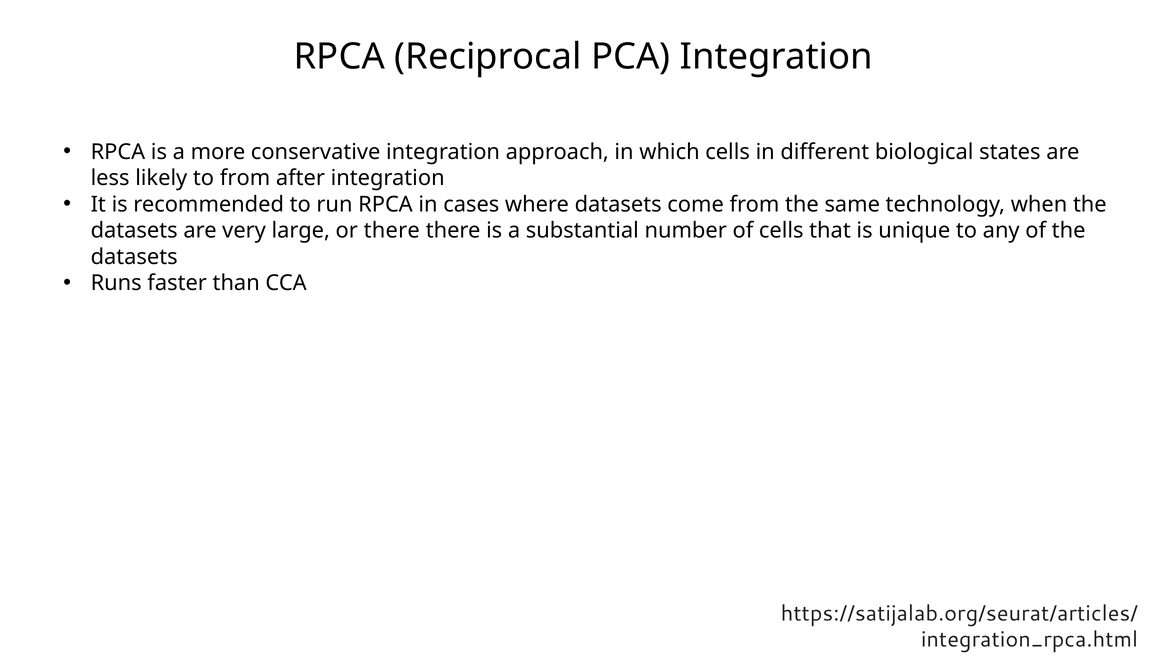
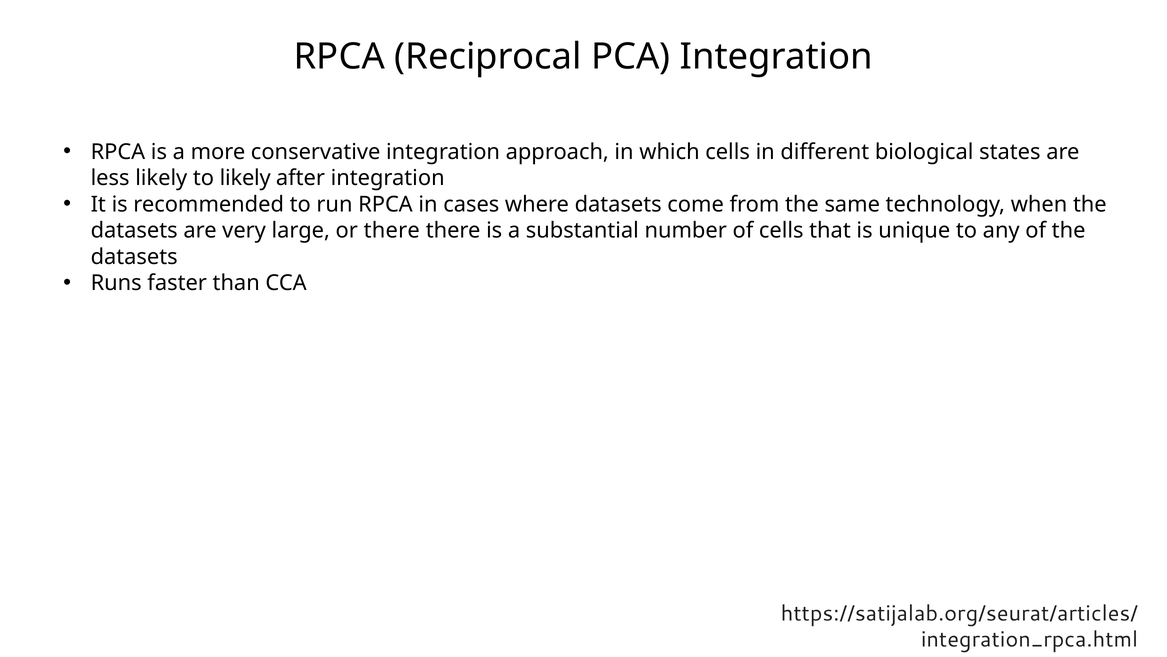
to from: from -> likely (245, 178)
